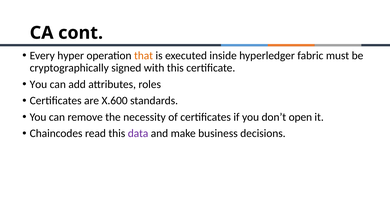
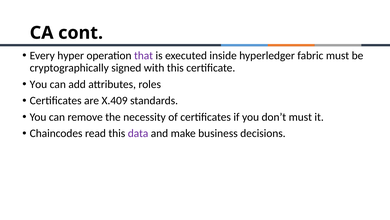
that colour: orange -> purple (144, 55)
X.600: X.600 -> X.409 (115, 100)
don’t open: open -> must (300, 117)
